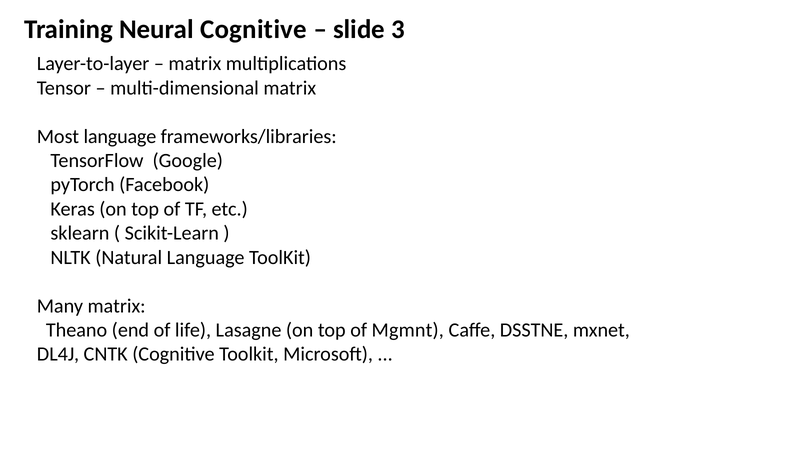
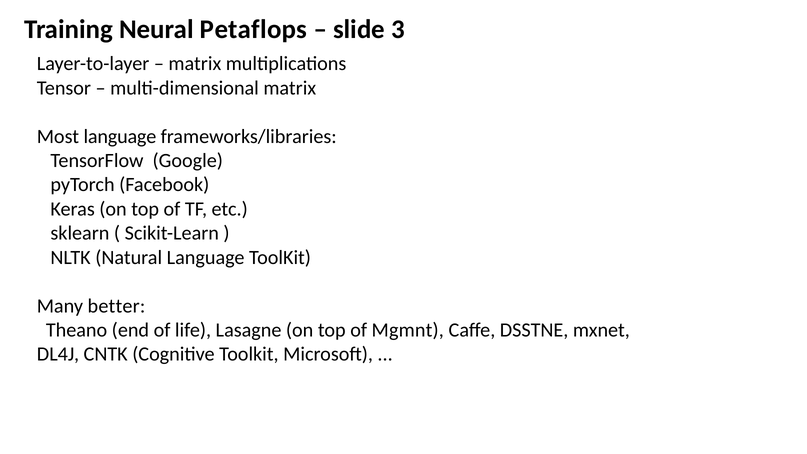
Neural Cognitive: Cognitive -> Petaflops (254, 30)
Many matrix: matrix -> better (116, 306)
